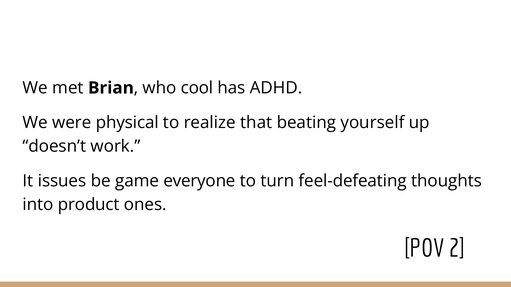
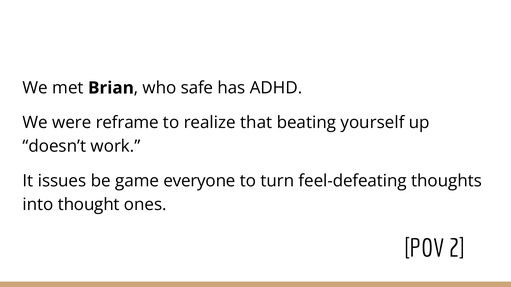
cool: cool -> safe (197, 88)
physical: physical -> reframe (127, 123)
product: product -> thought (89, 205)
